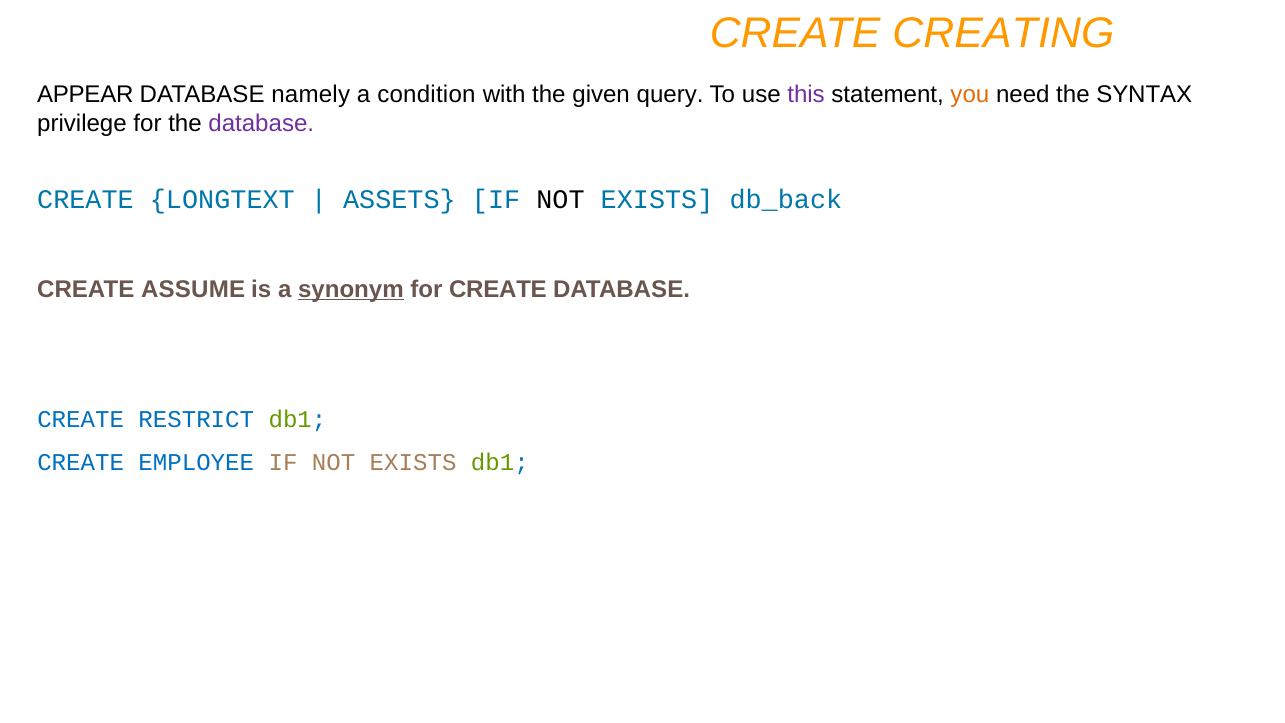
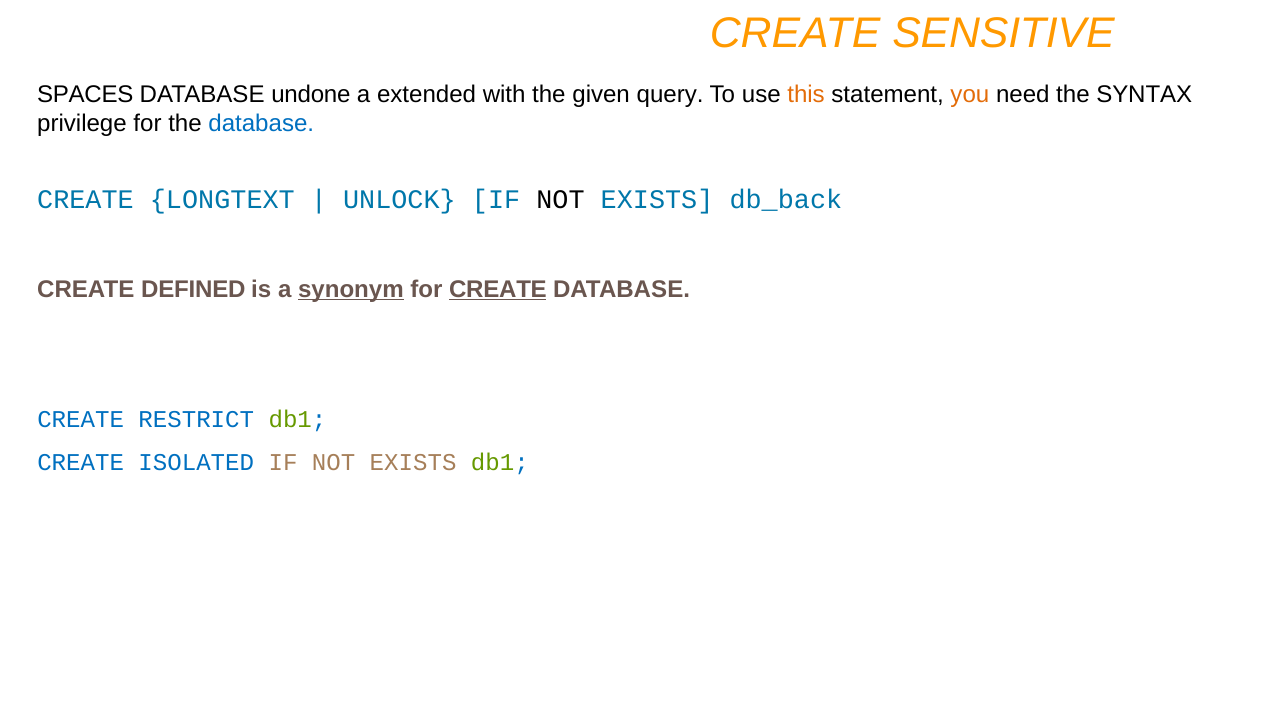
CREATING: CREATING -> SENSITIVE (1003, 33)
APPEAR: APPEAR -> SPACES (85, 95)
namely: namely -> undone (311, 95)
condition: condition -> extended (427, 95)
this colour: purple -> orange (806, 95)
database colour: purple -> blue (261, 124)
ASSETS: ASSETS -> UNLOCK (399, 200)
ASSUME: ASSUME -> DEFINED (193, 289)
CREATE underline: none -> present (498, 289)
EMPLOYEE: EMPLOYEE -> ISOLATED (196, 463)
